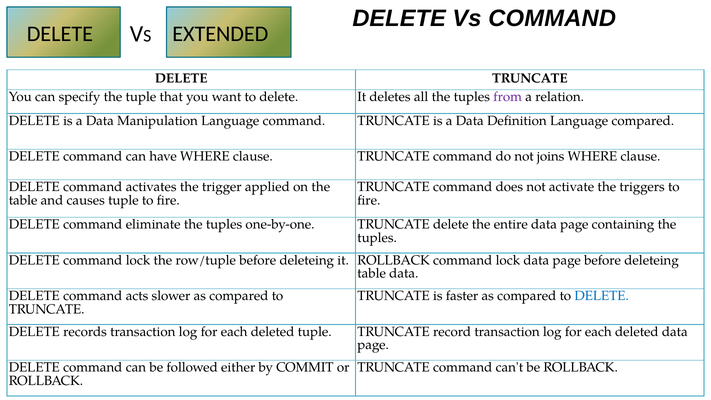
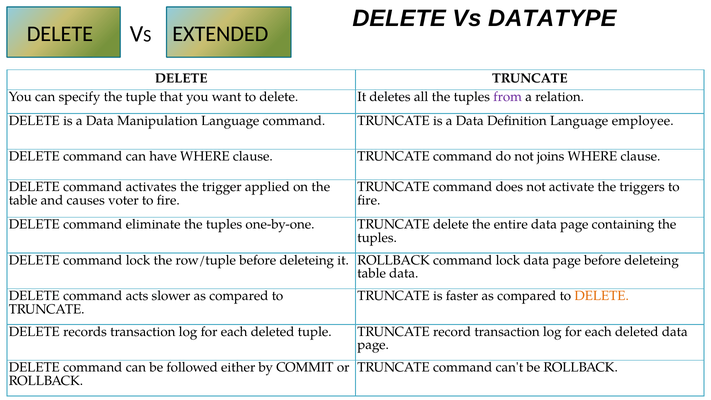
Vs COMMAND: COMMAND -> DATATYPE (552, 19)
Language compared: compared -> employee (643, 121)
causes tuple: tuple -> voter (123, 200)
DELETE colour: blue -> orange (602, 296)
